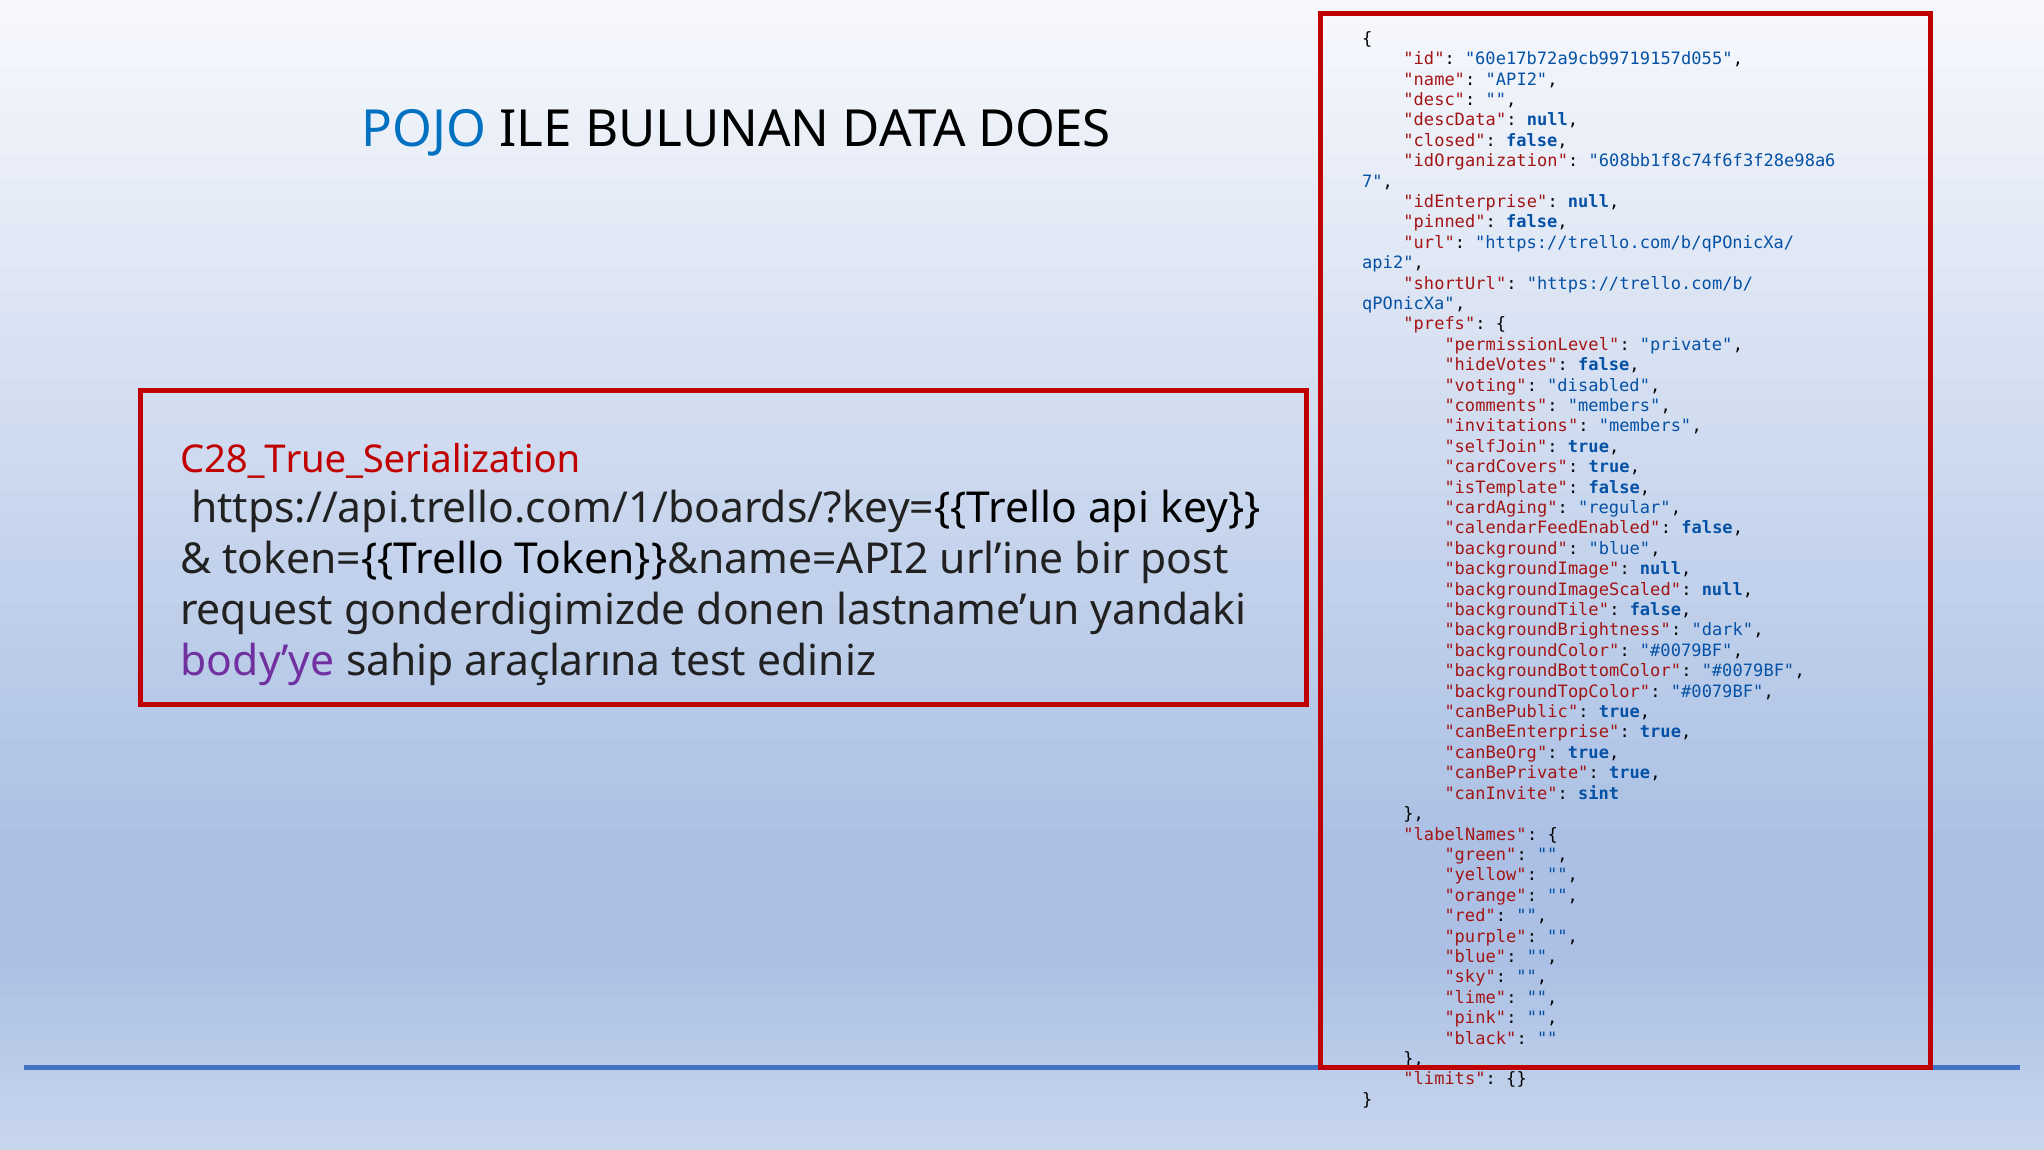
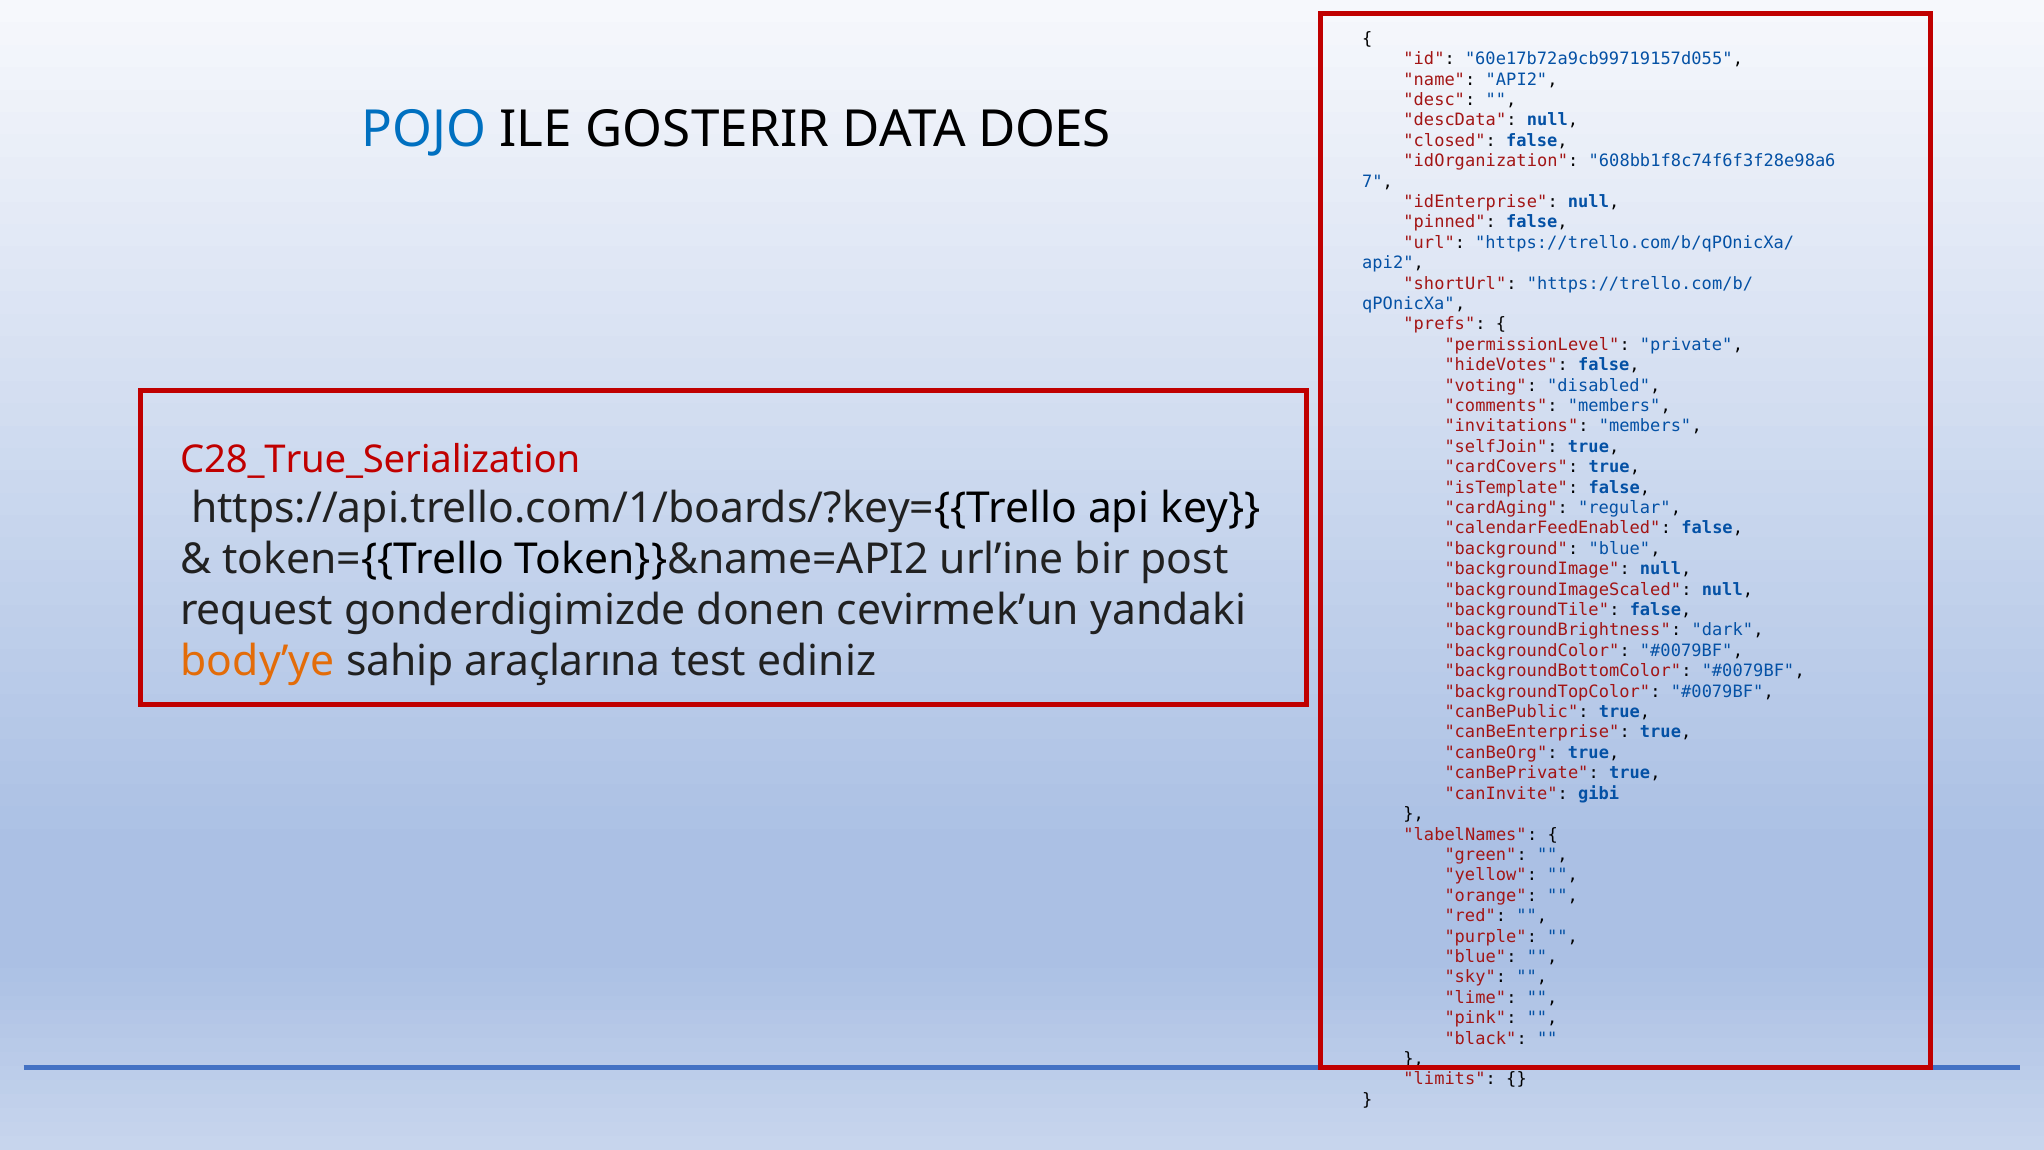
BULUNAN: BULUNAN -> GOSTERIR (707, 130)
lastname’un: lastname’un -> cevirmek’un (958, 611)
body’ye colour: purple -> orange (257, 662)
sint: sint -> gibi (1599, 793)
